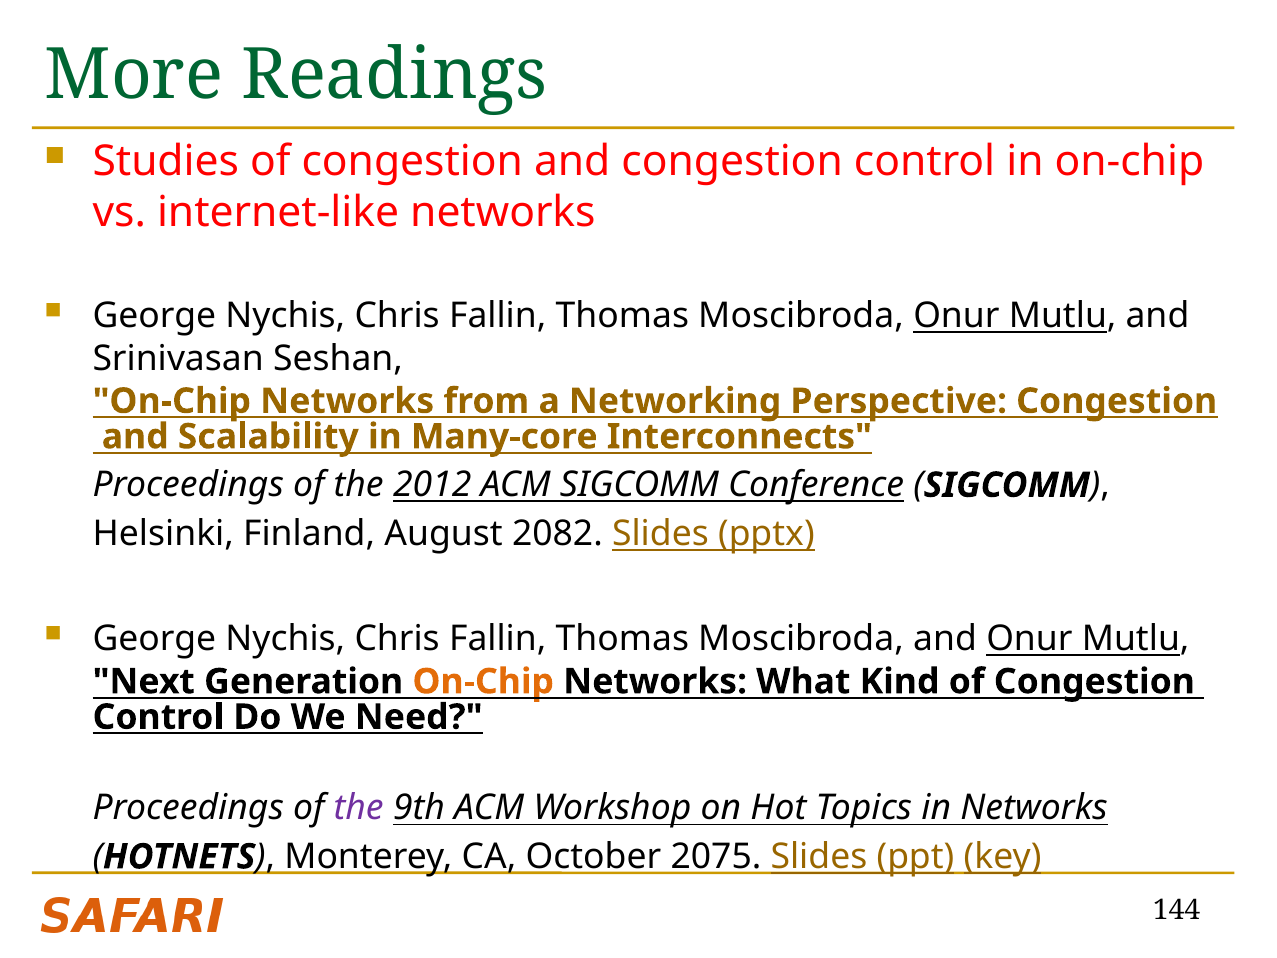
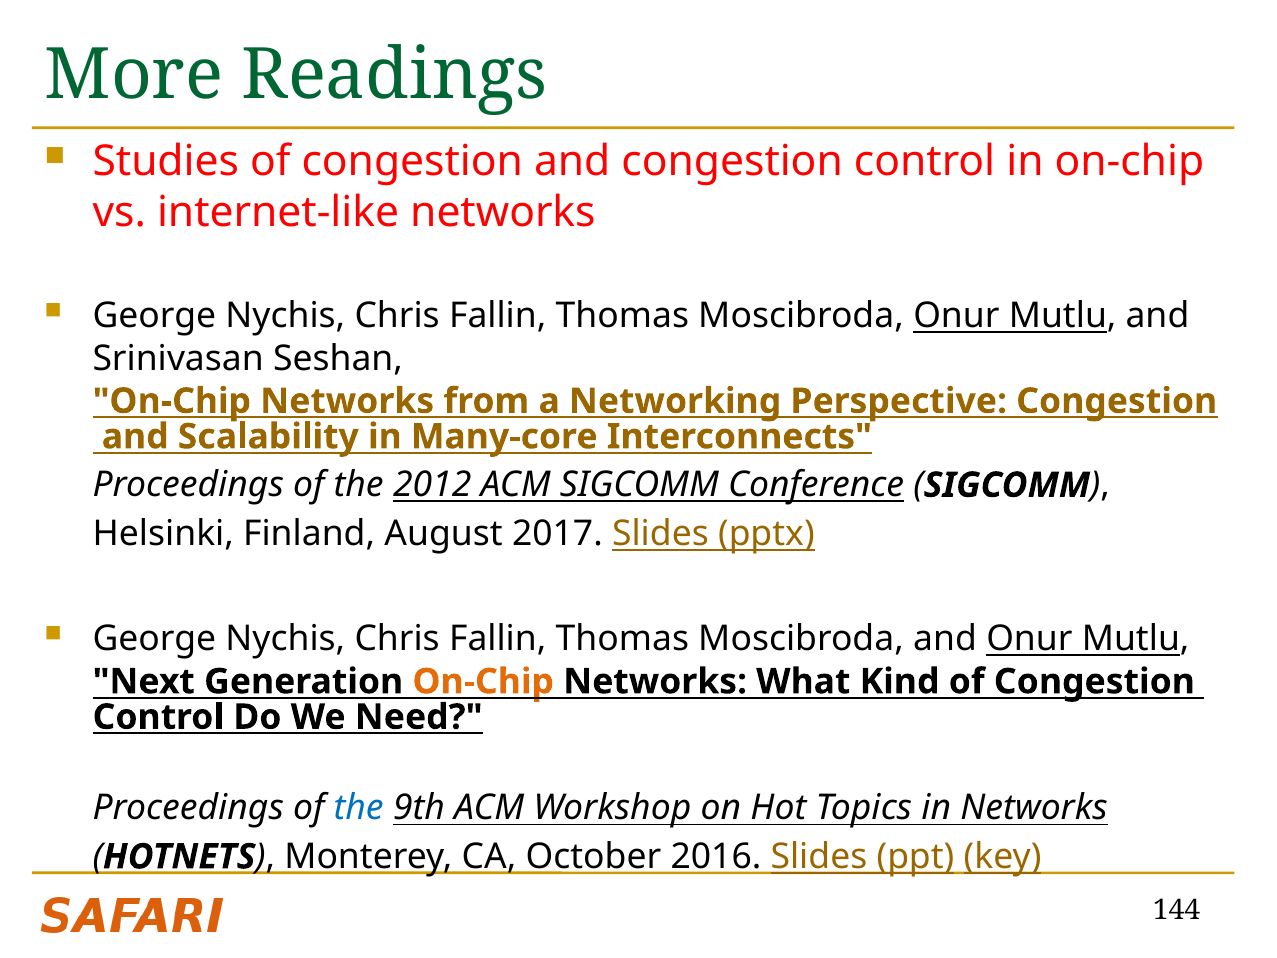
2082: 2082 -> 2017 (557, 534)
the colour: purple -> blue (359, 808)
2075: 2075 -> 2016 (716, 857)
